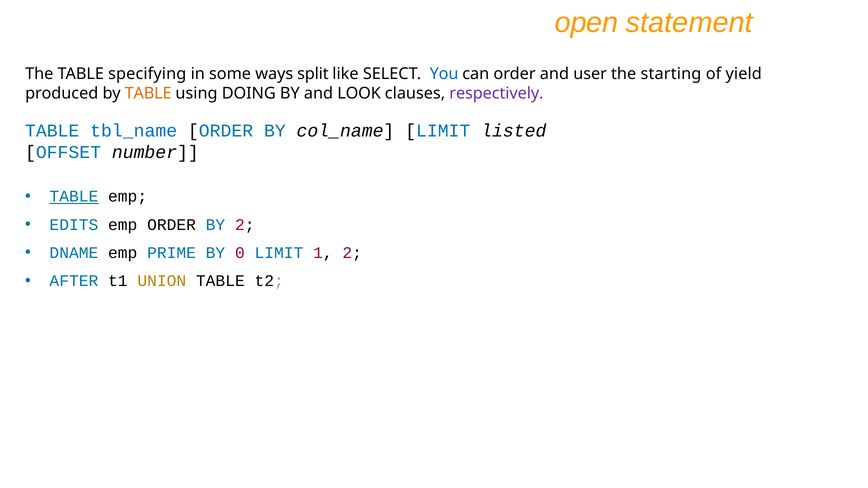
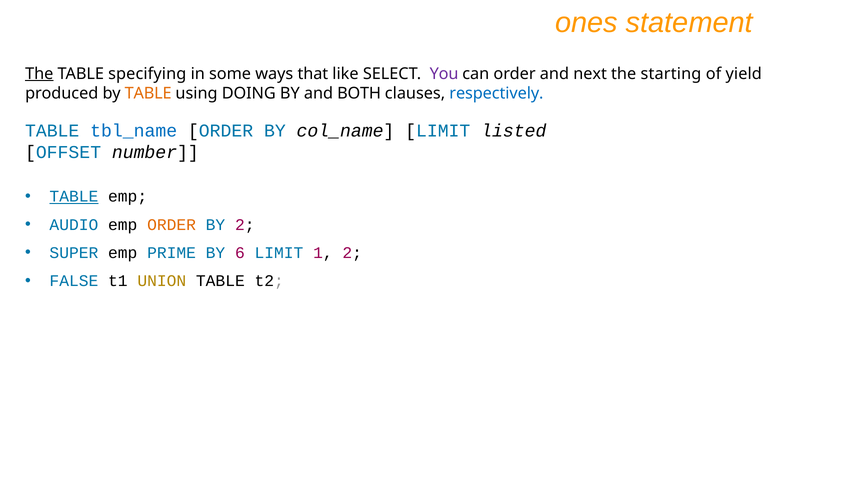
open: open -> ones (586, 23)
The underline: none -> present (39, 74)
split: split -> that (313, 74)
You colour: blue -> purple (444, 74)
user: user -> next (590, 74)
LOOK: LOOK -> BOTH (359, 93)
respectively colour: purple -> blue (496, 93)
EDITS: EDITS -> AUDIO (74, 225)
ORDER colour: black -> orange (172, 225)
DNAME: DNAME -> SUPER (74, 253)
0: 0 -> 6 (240, 253)
AFTER: AFTER -> FALSE (74, 281)
